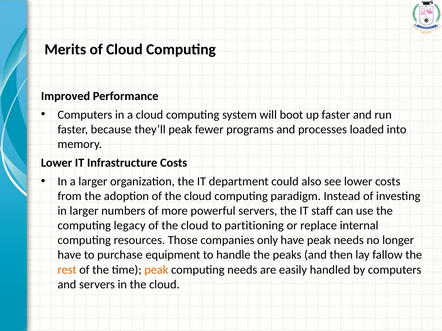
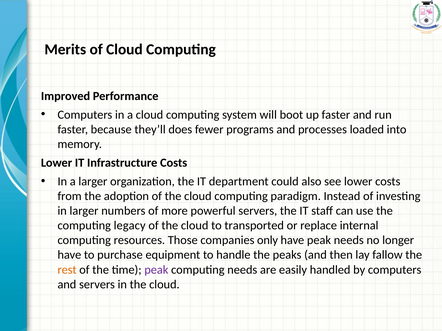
they’ll peak: peak -> does (180, 130)
partitioning: partitioning -> transported (254, 226)
peak colour: orange -> purple (156, 270)
